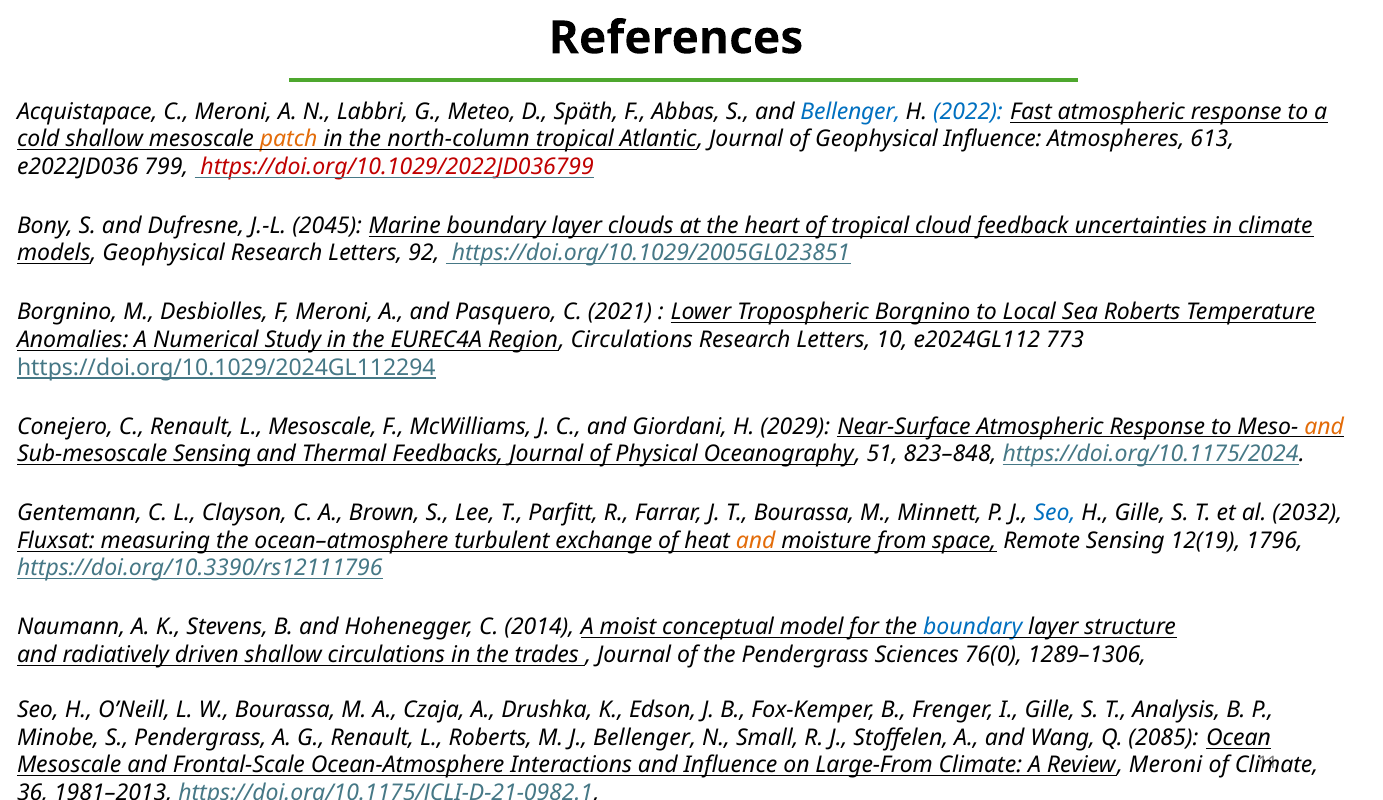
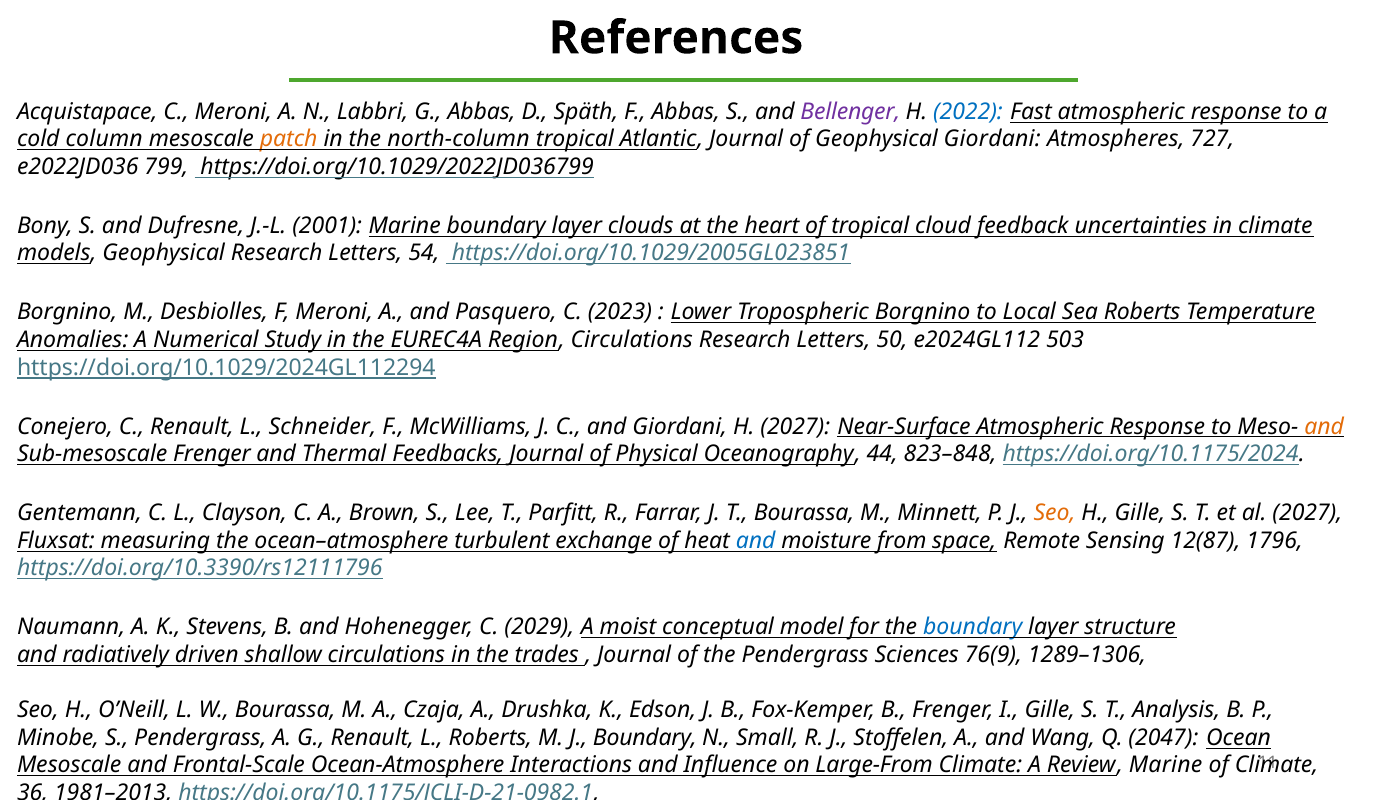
G Meteo: Meteo -> Abbas (482, 112)
Bellenger colour: blue -> purple (850, 112)
cold shallow: shallow -> column (104, 139)
Geophysical Influence: Influence -> Giordani (992, 139)
613: 613 -> 727 (1212, 139)
https://doi.org/10.1029/2022JD036799 colour: red -> black (397, 167)
2045: 2045 -> 2001 (327, 226)
92: 92 -> 54 (424, 254)
2021: 2021 -> 2023 (620, 312)
10: 10 -> 50 (892, 340)
773: 773 -> 503 (1065, 340)
L Mesoscale: Mesoscale -> Schneider (322, 427)
H 2029: 2029 -> 2027 (795, 427)
Sub-mesoscale Sensing: Sensing -> Frenger (212, 454)
51: 51 -> 44 (882, 454)
Seo colour: blue -> orange (1054, 513)
al 2032: 2032 -> 2027 (1307, 513)
and colour: orange -> blue (756, 541)
12(19: 12(19 -> 12(87 (1206, 541)
2014: 2014 -> 2029 (539, 627)
76(0: 76(0 -> 76(9 (993, 655)
J Bellenger: Bellenger -> Boundary (645, 738)
2085: 2085 -> 2047 (1163, 738)
Review Meroni: Meroni -> Marine (1166, 766)
